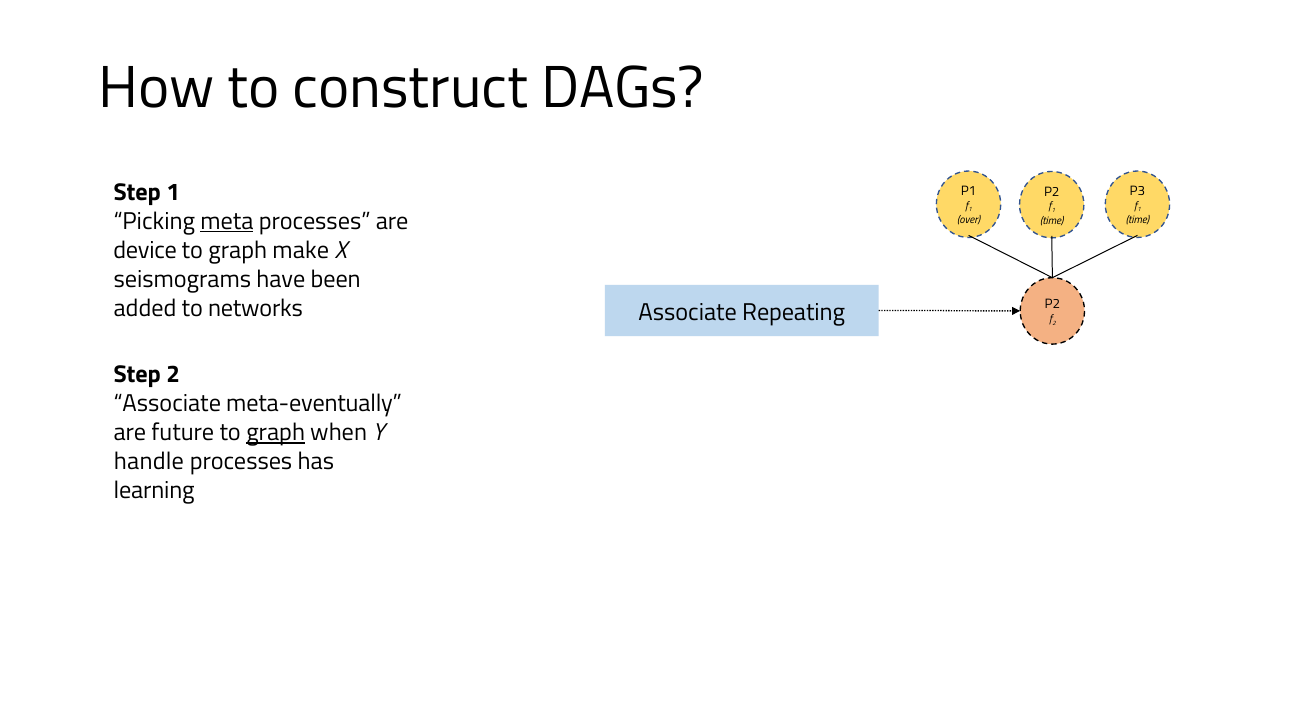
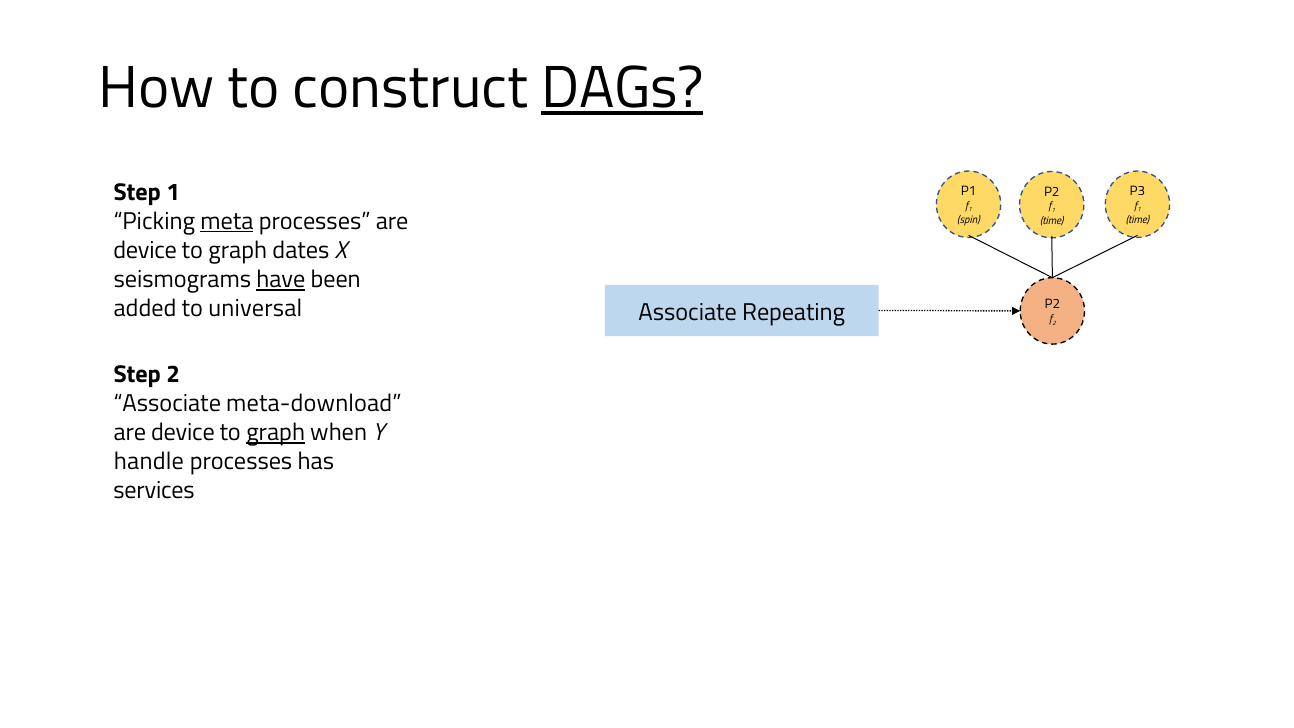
DAGs underline: none -> present (623, 87)
over: over -> spin (968, 220)
make: make -> dates (301, 250)
have underline: none -> present (281, 279)
networks: networks -> universal (255, 308)
meta-eventually: meta-eventually -> meta-download (314, 403)
future: future -> device (183, 432)
learning: learning -> services (154, 490)
